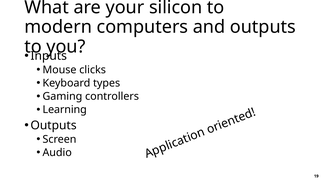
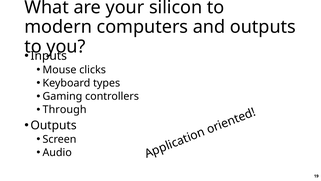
Learning: Learning -> Through (65, 109)
